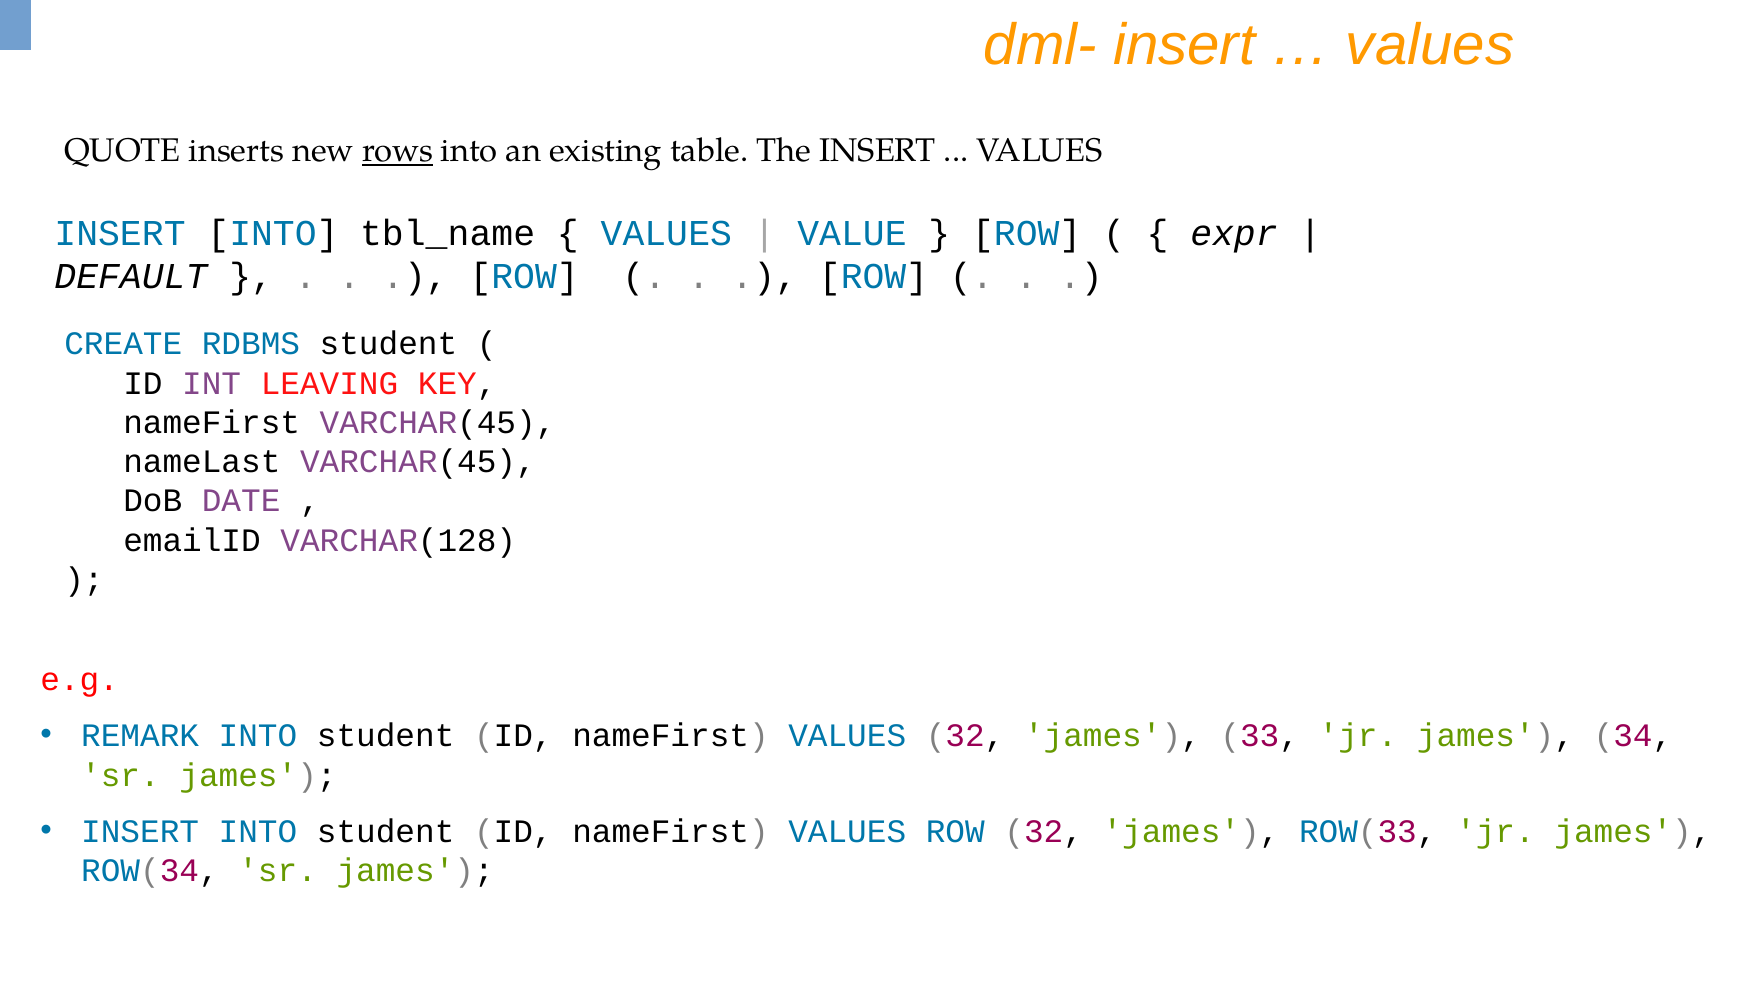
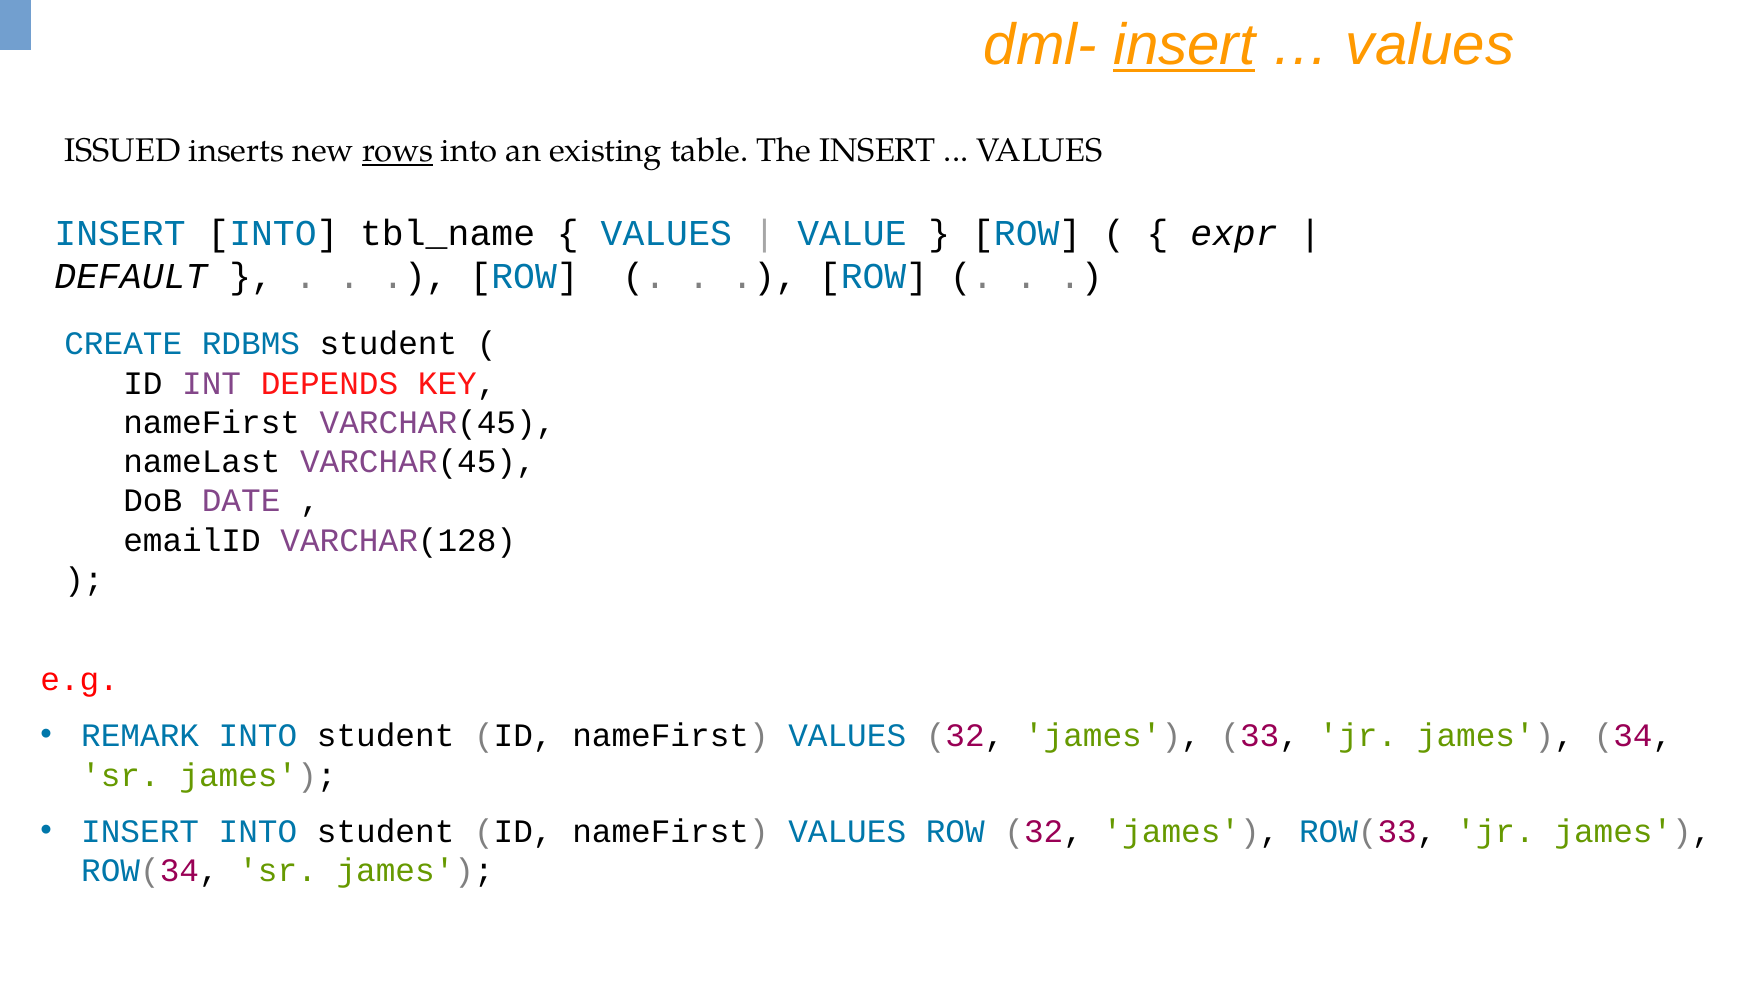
insert underline: none -> present (1184, 45)
QUOTE: QUOTE -> ISSUED (122, 151)
LEAVING: LEAVING -> DEPENDS (330, 383)
